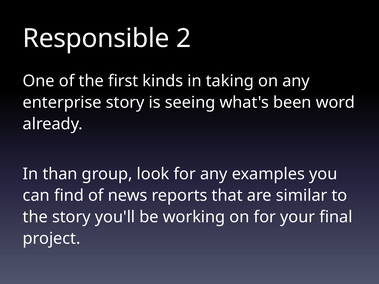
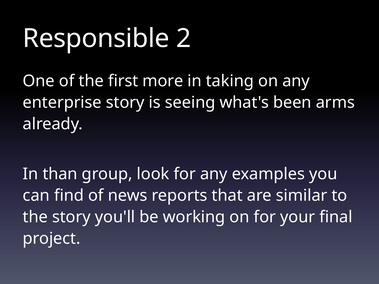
kinds: kinds -> more (163, 81)
word: word -> arms (335, 103)
